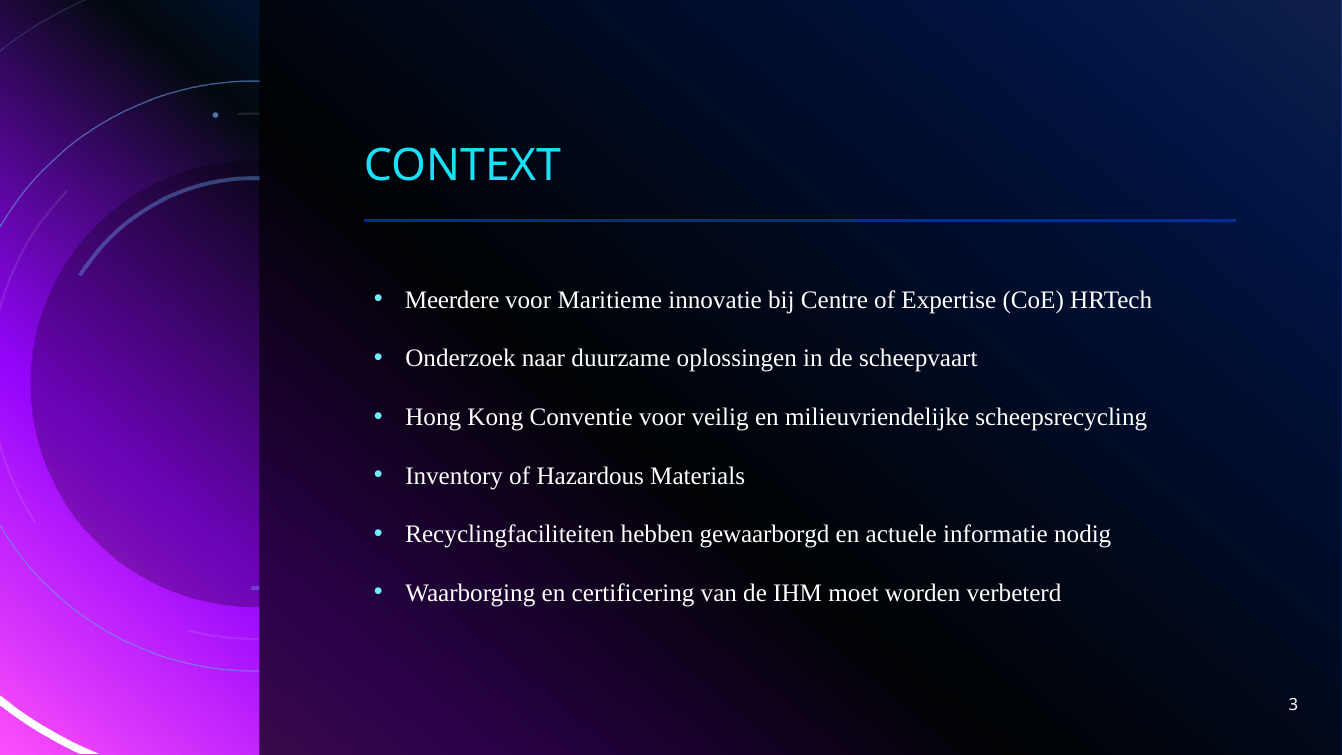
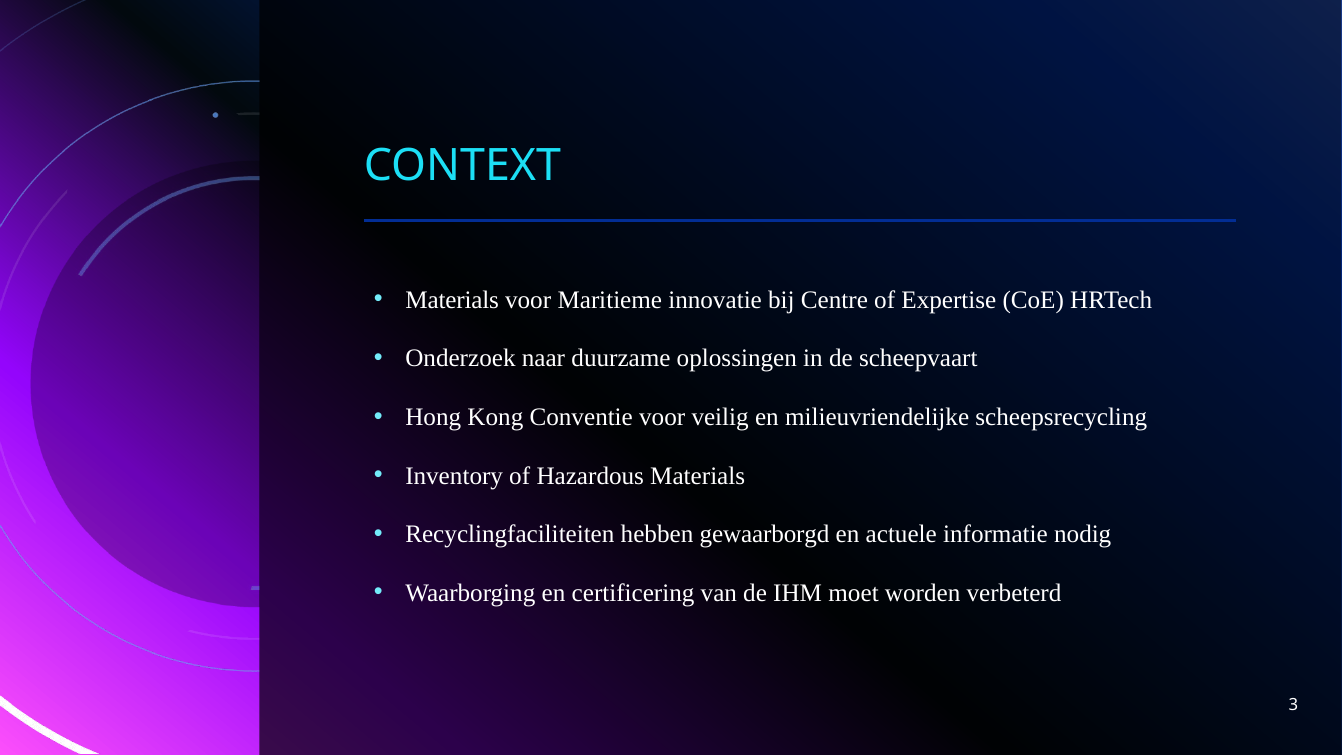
Meerdere: Meerdere -> Materials (452, 300)
